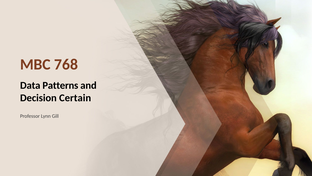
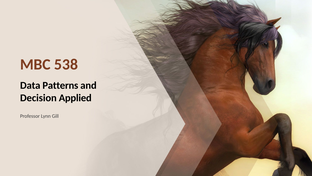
768: 768 -> 538 (66, 64)
Certain: Certain -> Applied (75, 98)
